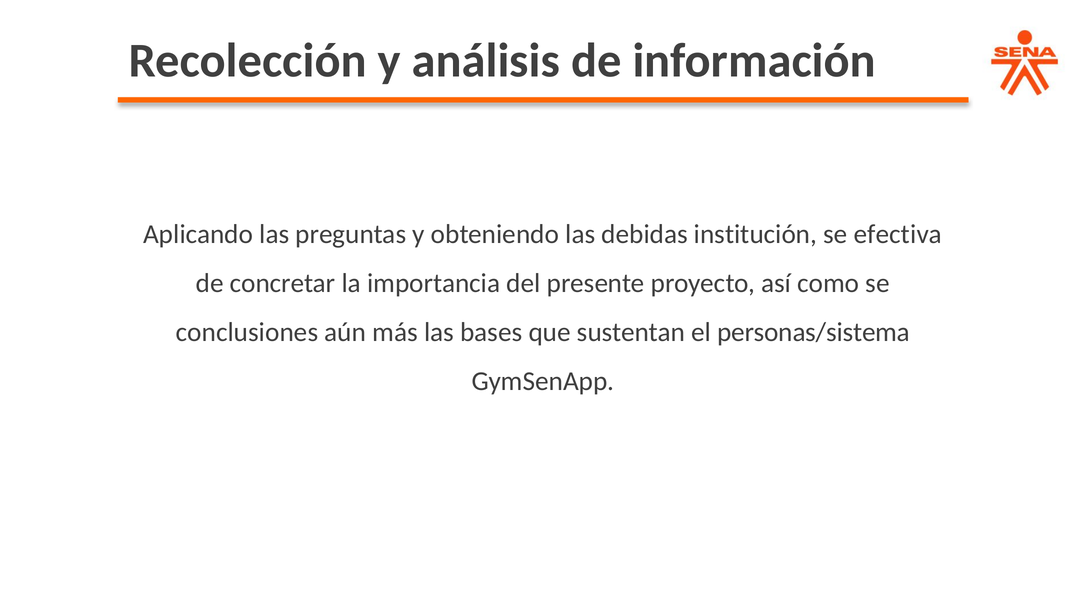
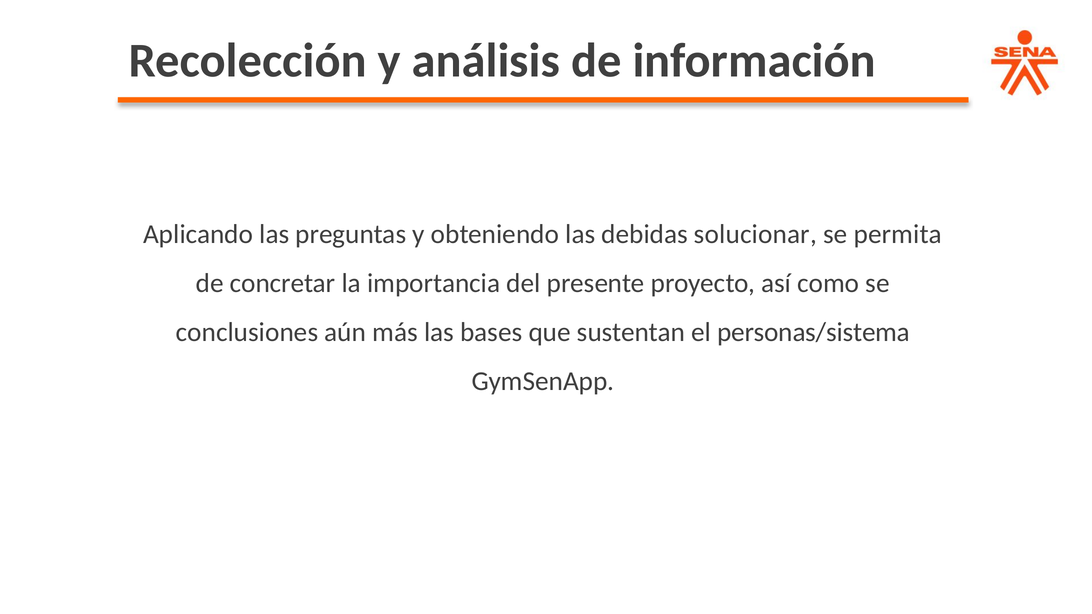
institución: institución -> solucionar (755, 234)
efectiva: efectiva -> permita (898, 234)
